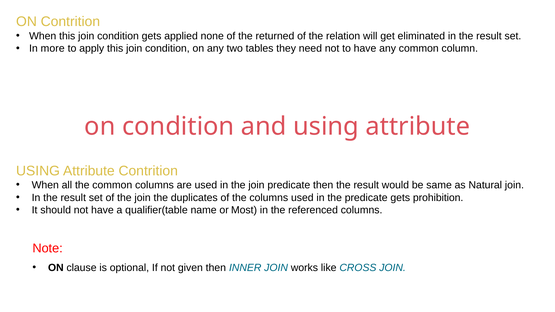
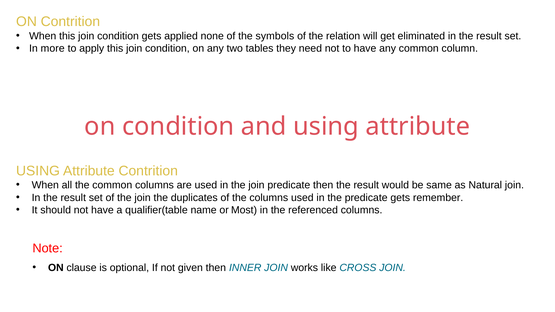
returned: returned -> symbols (275, 36)
prohibition: prohibition -> remember (438, 198)
